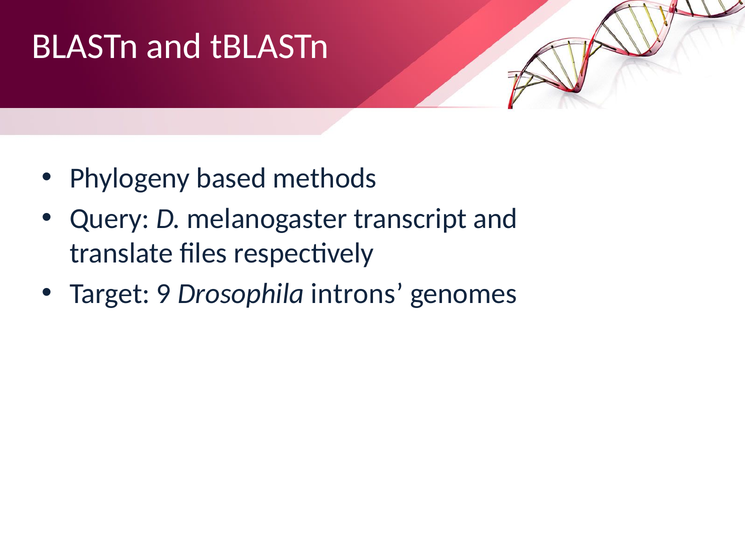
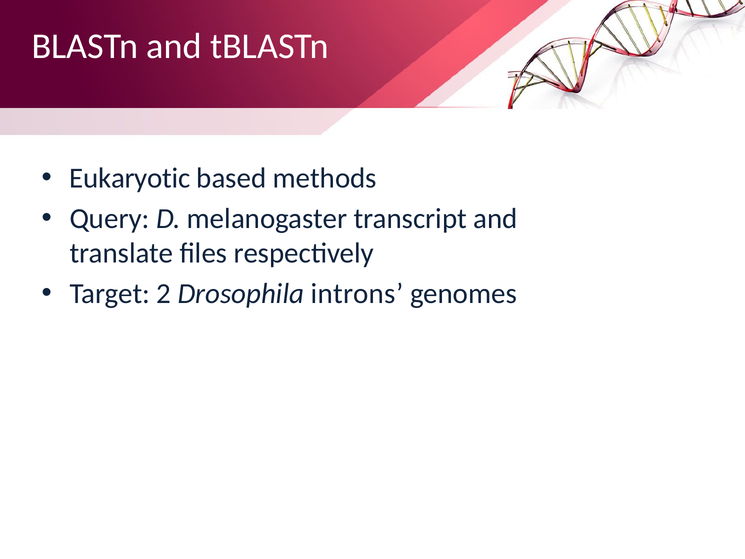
Phylogeny: Phylogeny -> Eukaryotic (130, 178)
9: 9 -> 2 (164, 294)
